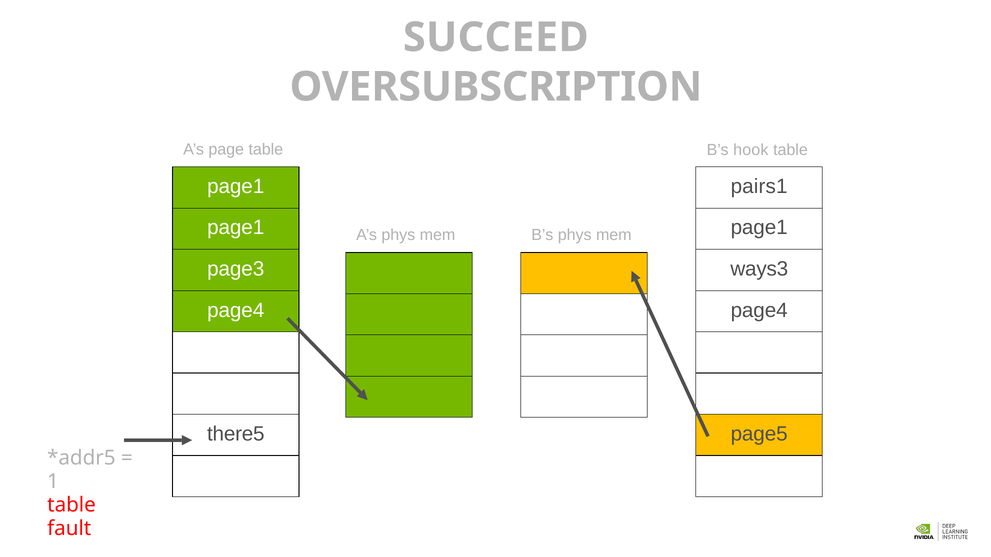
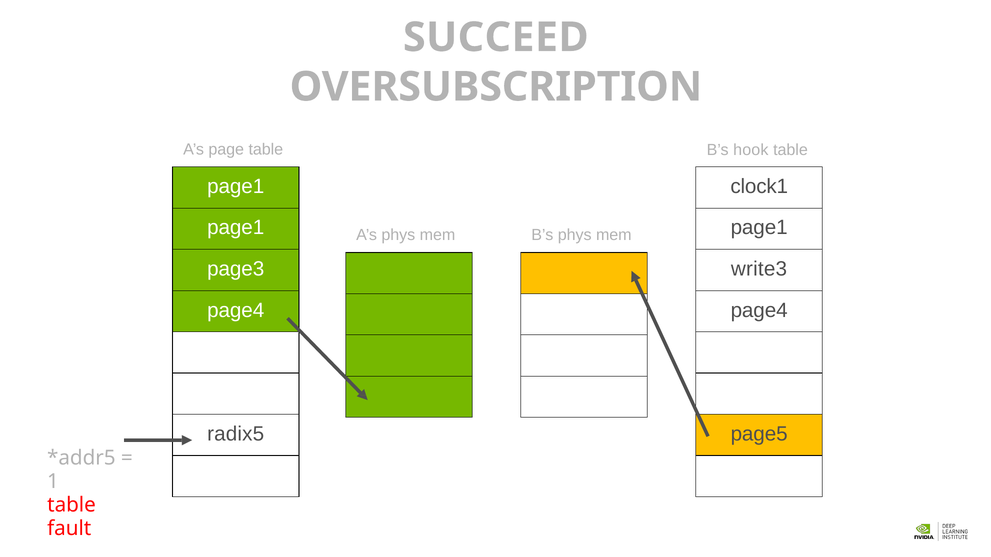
pairs1: pairs1 -> clock1 (759, 187)
ways3: ways3 -> write3 (759, 269)
there5: there5 -> radix5 (236, 434)
